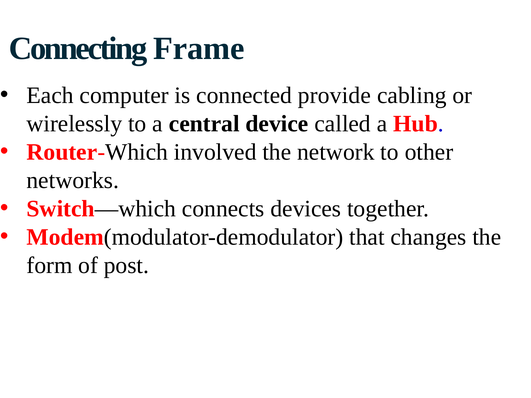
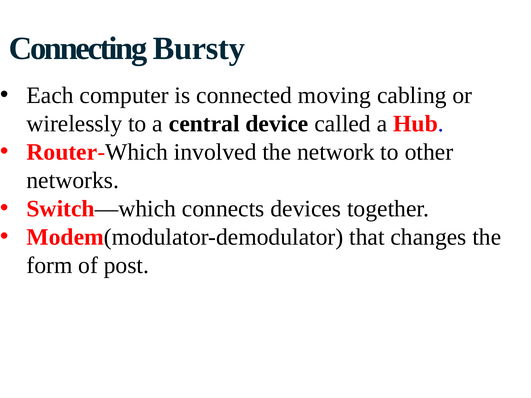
Frame: Frame -> Bursty (199, 49)
provide: provide -> moving (334, 95)
